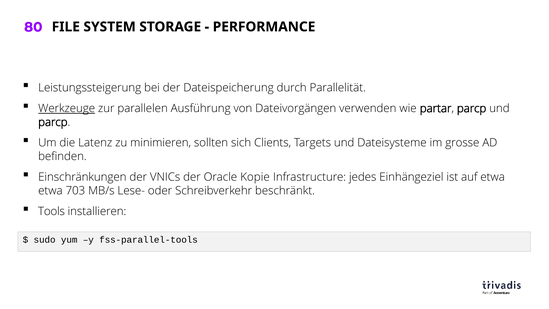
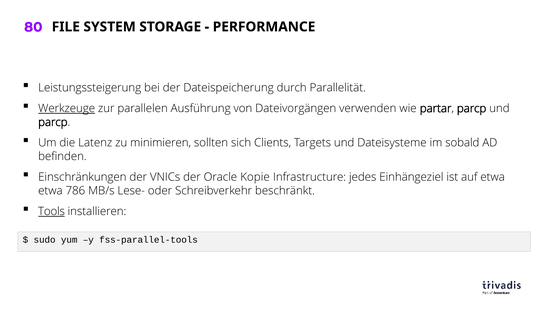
grosse: grosse -> sobald (462, 143)
703: 703 -> 786 (75, 191)
Tools underline: none -> present (51, 211)
